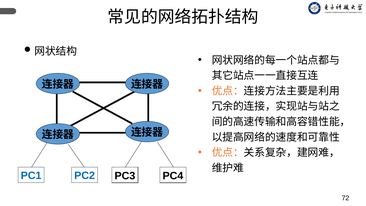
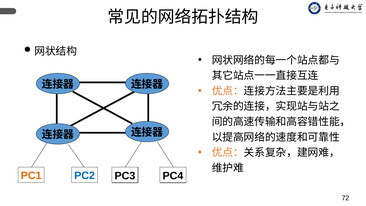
PC1 colour: blue -> orange (31, 175)
